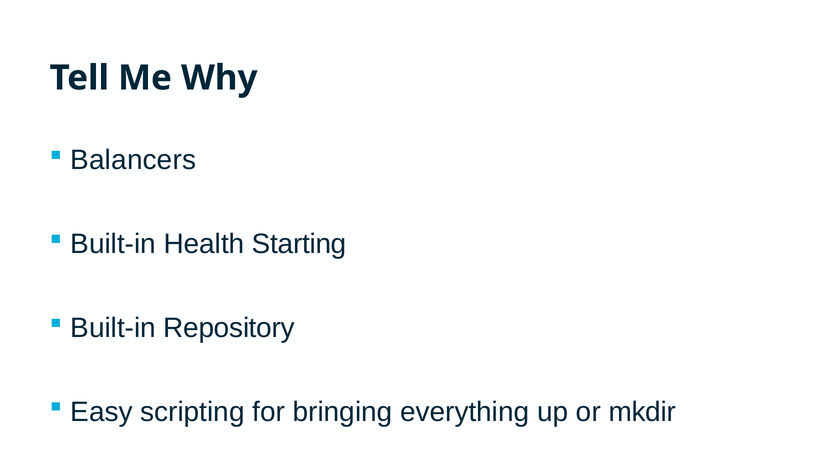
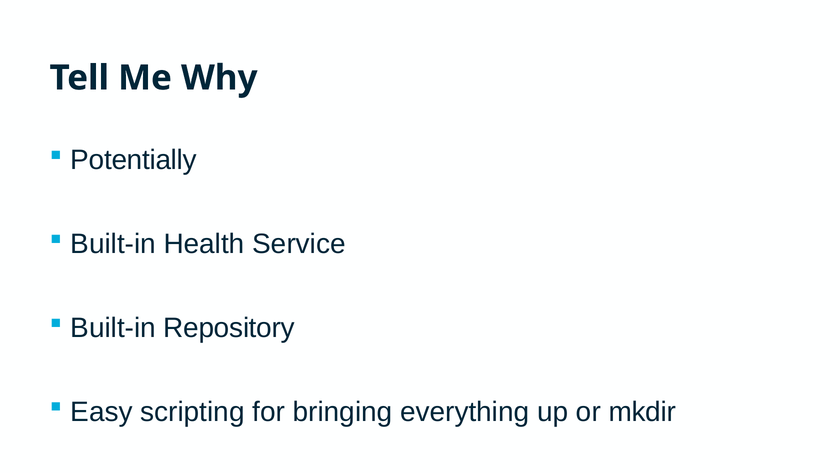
Balancers: Balancers -> Potentially (134, 160)
Starting: Starting -> Service (299, 244)
